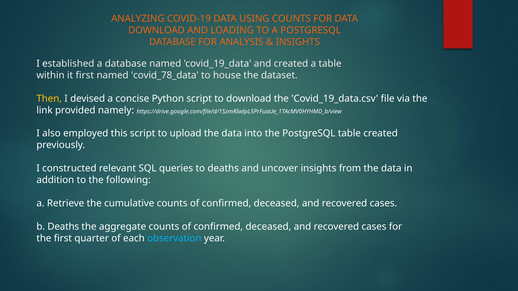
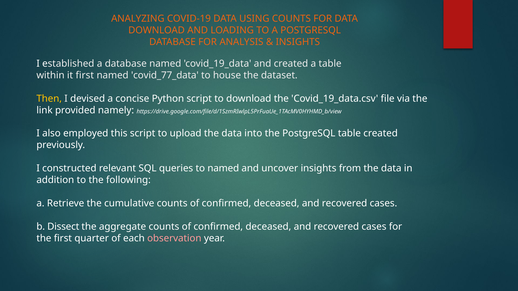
covid_78_data: covid_78_data -> covid_77_data (165, 75)
to deaths: deaths -> named (223, 169)
b Deaths: Deaths -> Dissect (63, 227)
observation colour: light blue -> pink (174, 239)
